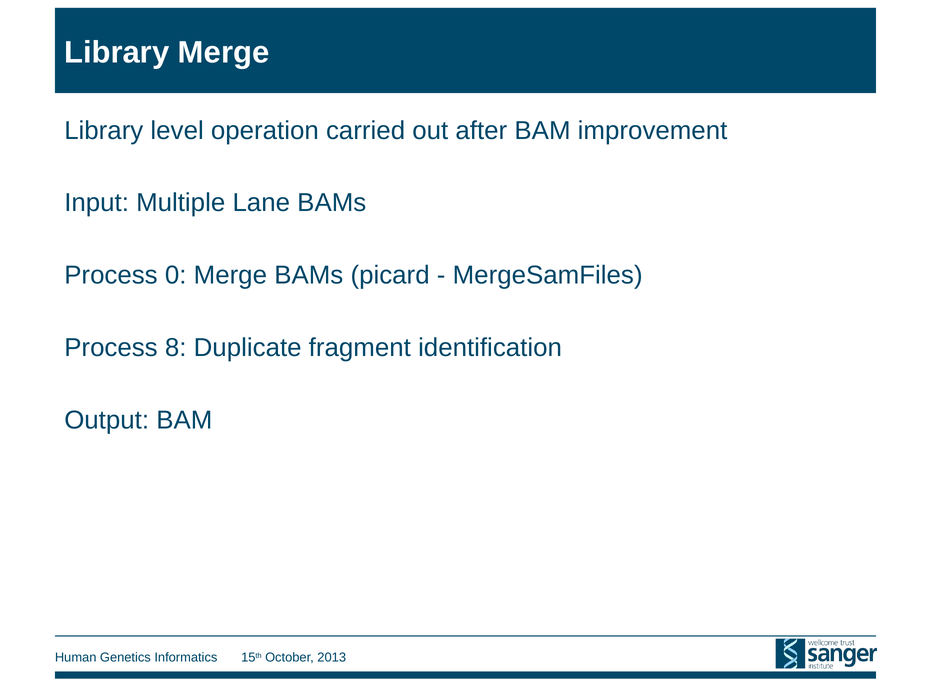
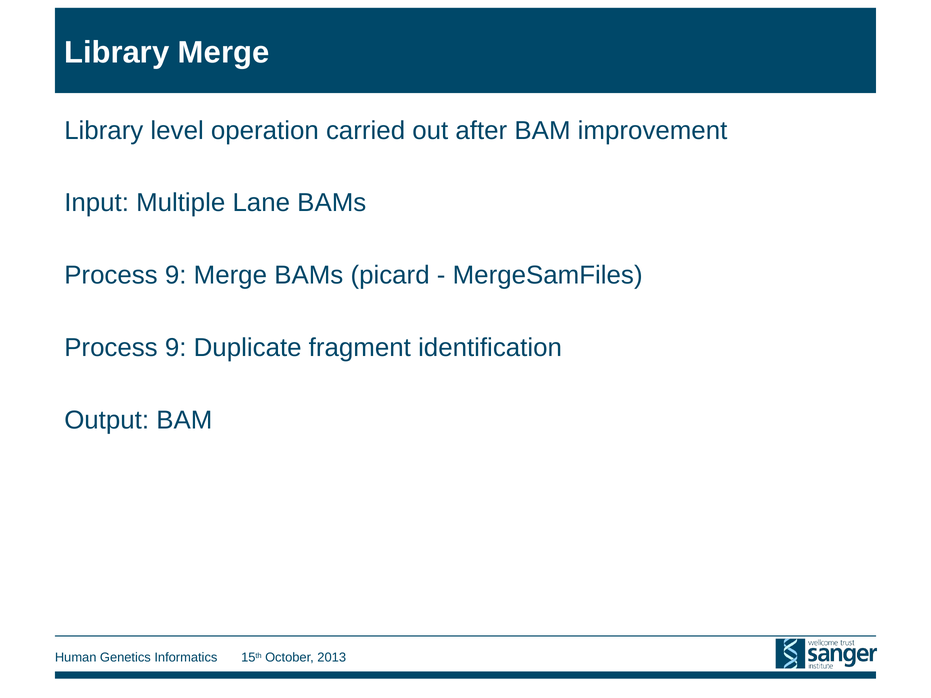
0: 0 -> 9 (176, 275)
8: 8 -> 9 (176, 348)
